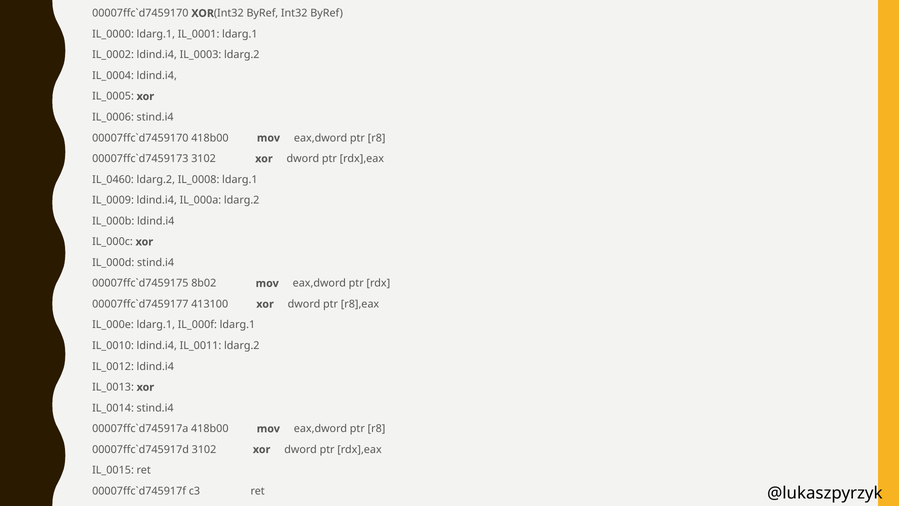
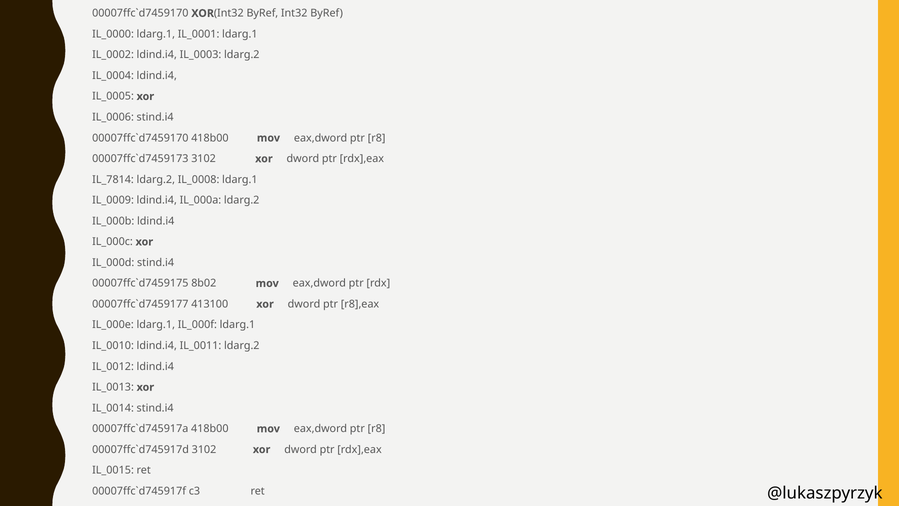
IL_0460: IL_0460 -> IL_7814 (113, 179)
